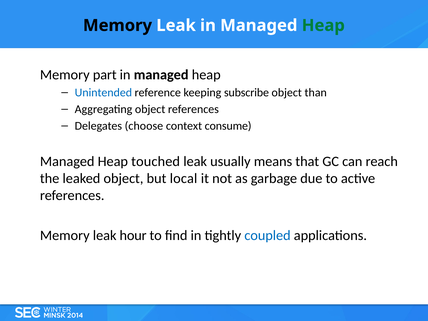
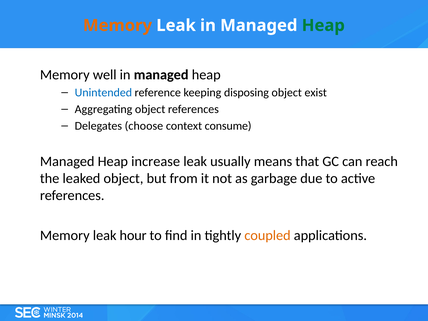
Memory colour: black -> orange (117, 25)
part: part -> well (105, 75)
subscribe: subscribe -> disposing (246, 93)
than: than -> exist (316, 93)
touched: touched -> increase (156, 161)
local: local -> from (184, 178)
coupled colour: blue -> orange (268, 236)
